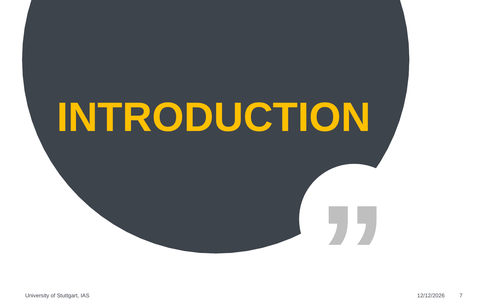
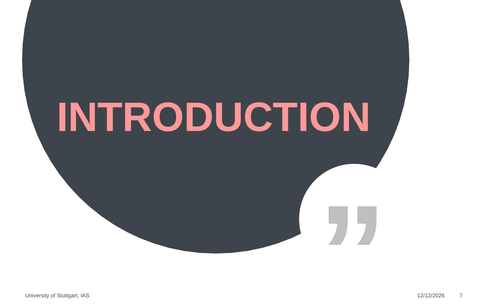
INTRODUCTION colour: yellow -> pink (214, 117)
